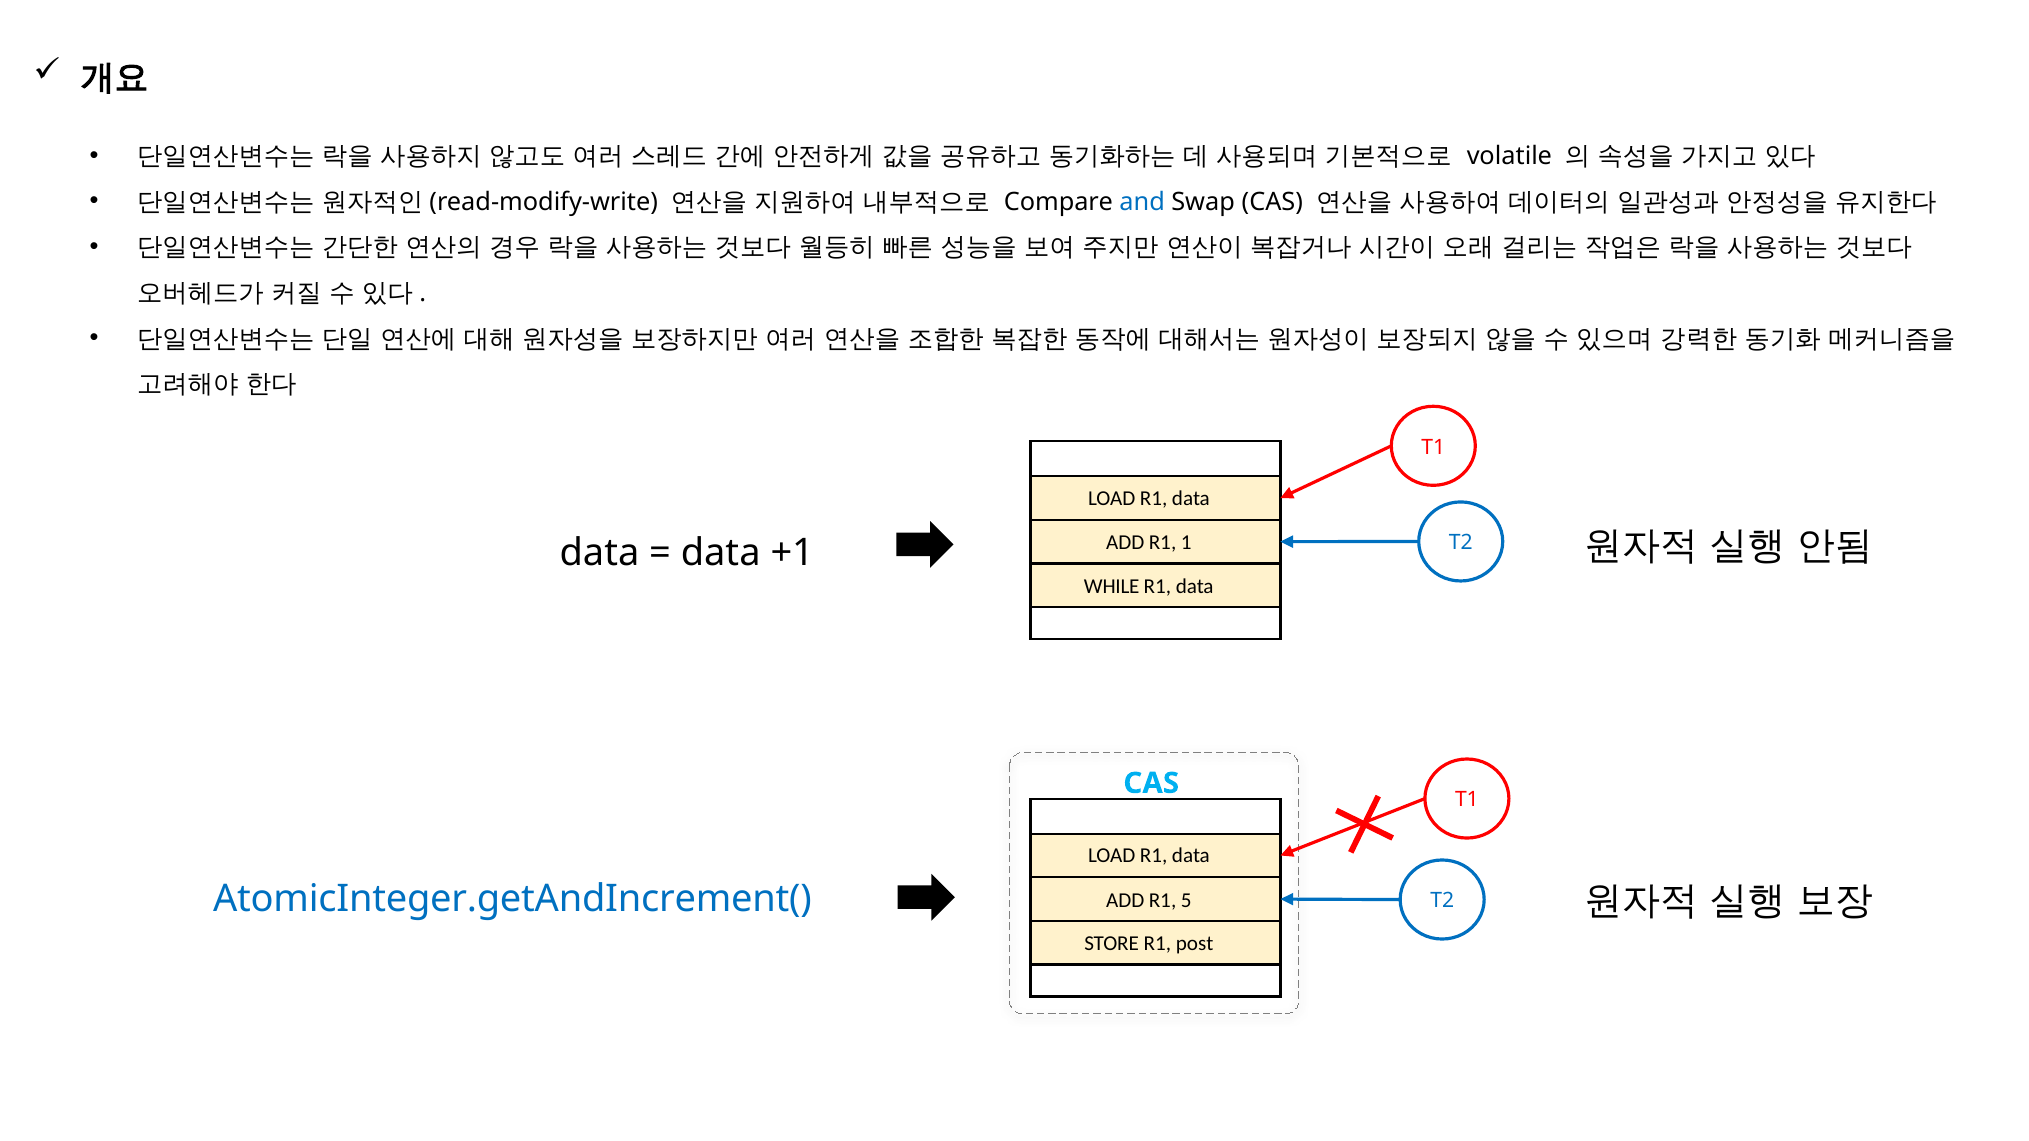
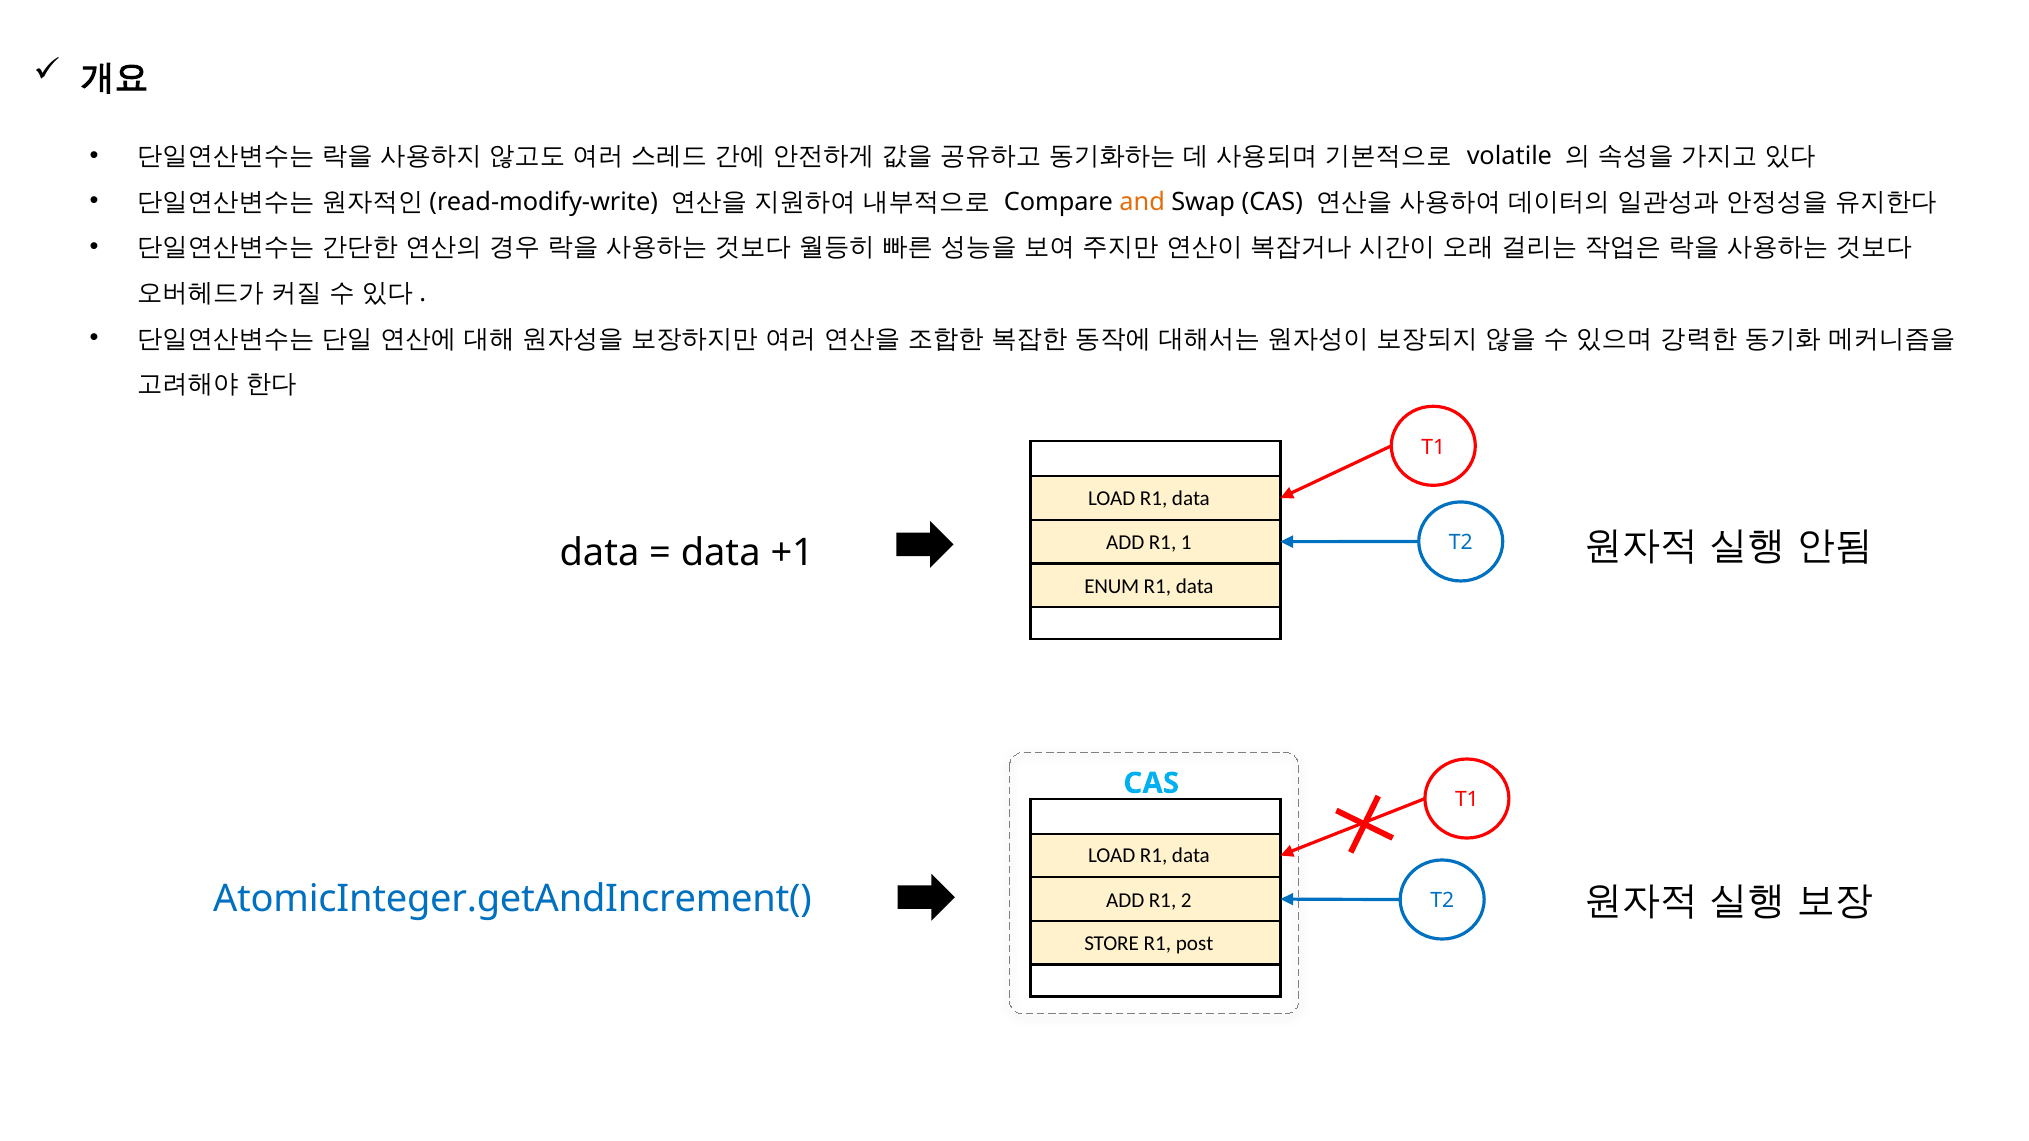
and colour: blue -> orange (1142, 202)
WHILE: WHILE -> ENUM (1112, 586)
5: 5 -> 2 (1186, 900)
